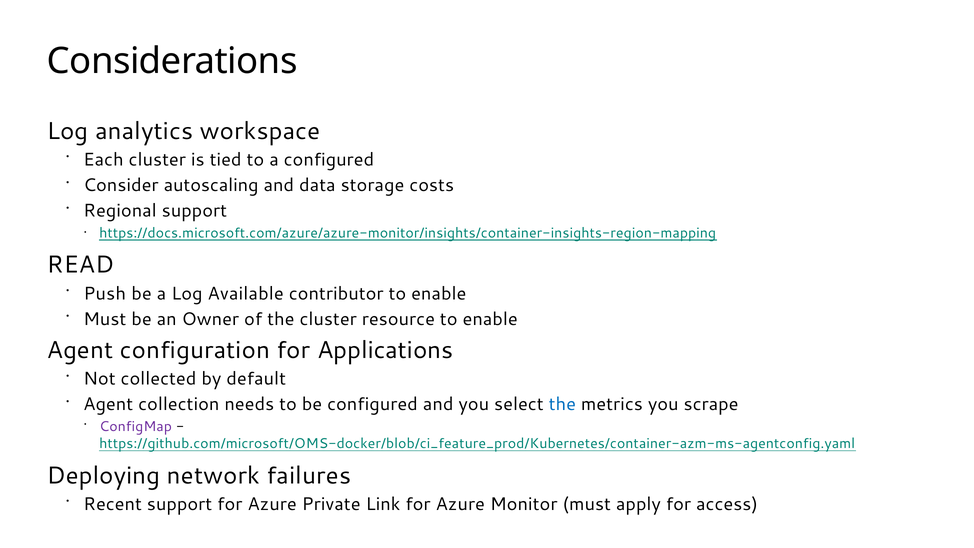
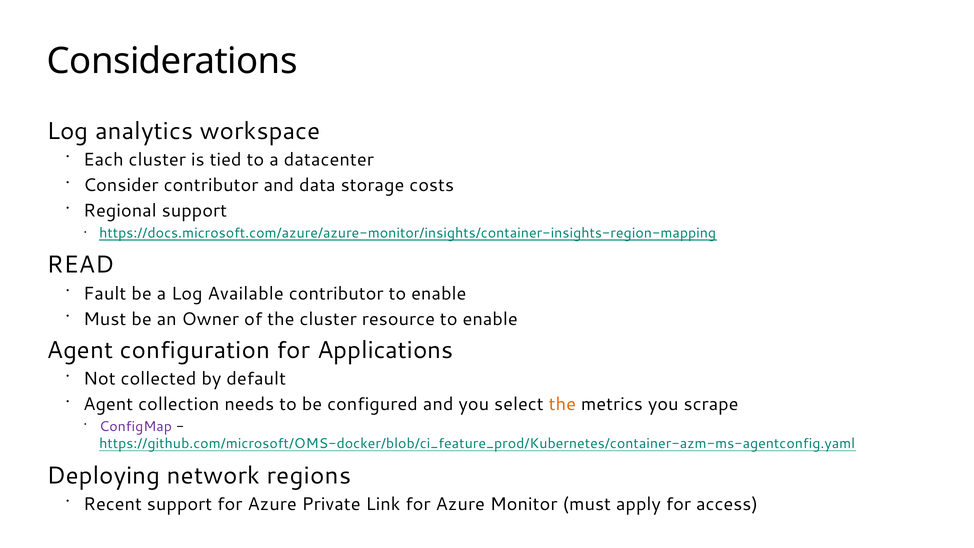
a configured: configured -> datacenter (329, 160)
Consider autoscaling: autoscaling -> contributor (211, 185)
Push: Push -> Fault (105, 294)
the colour: blue -> orange (562, 404)
failures: failures -> regions (309, 475)
